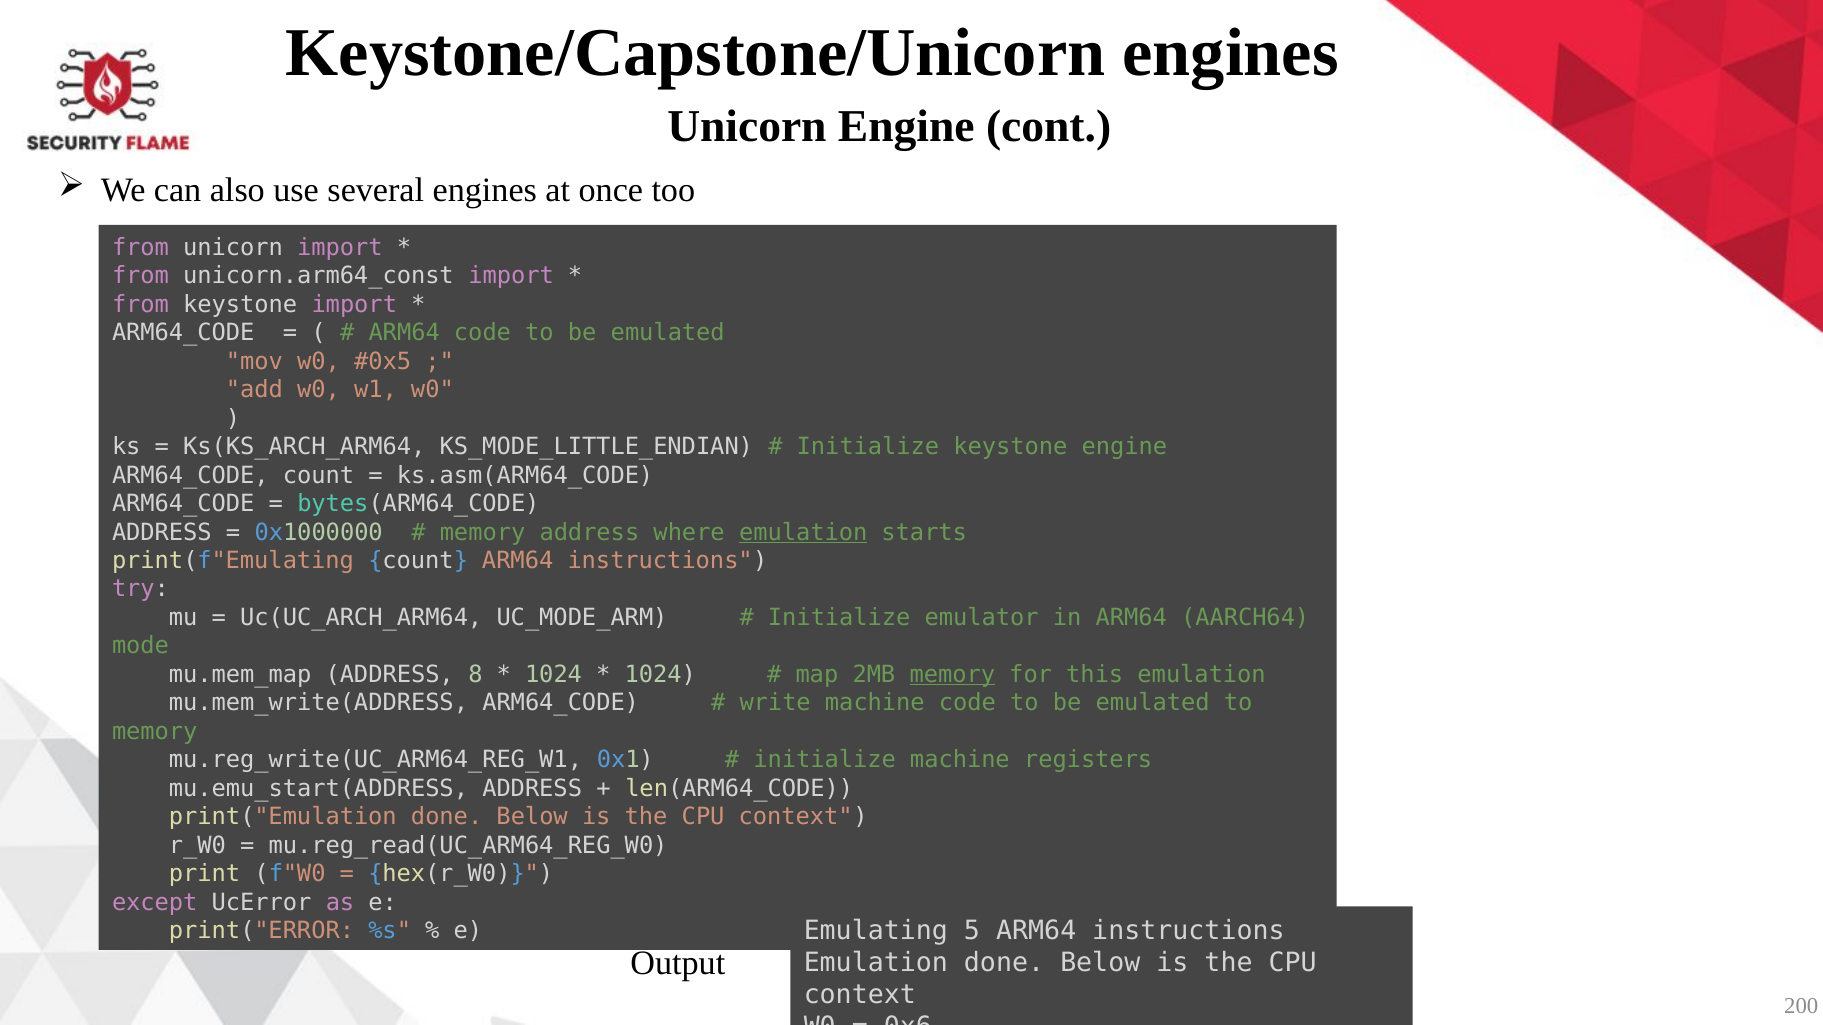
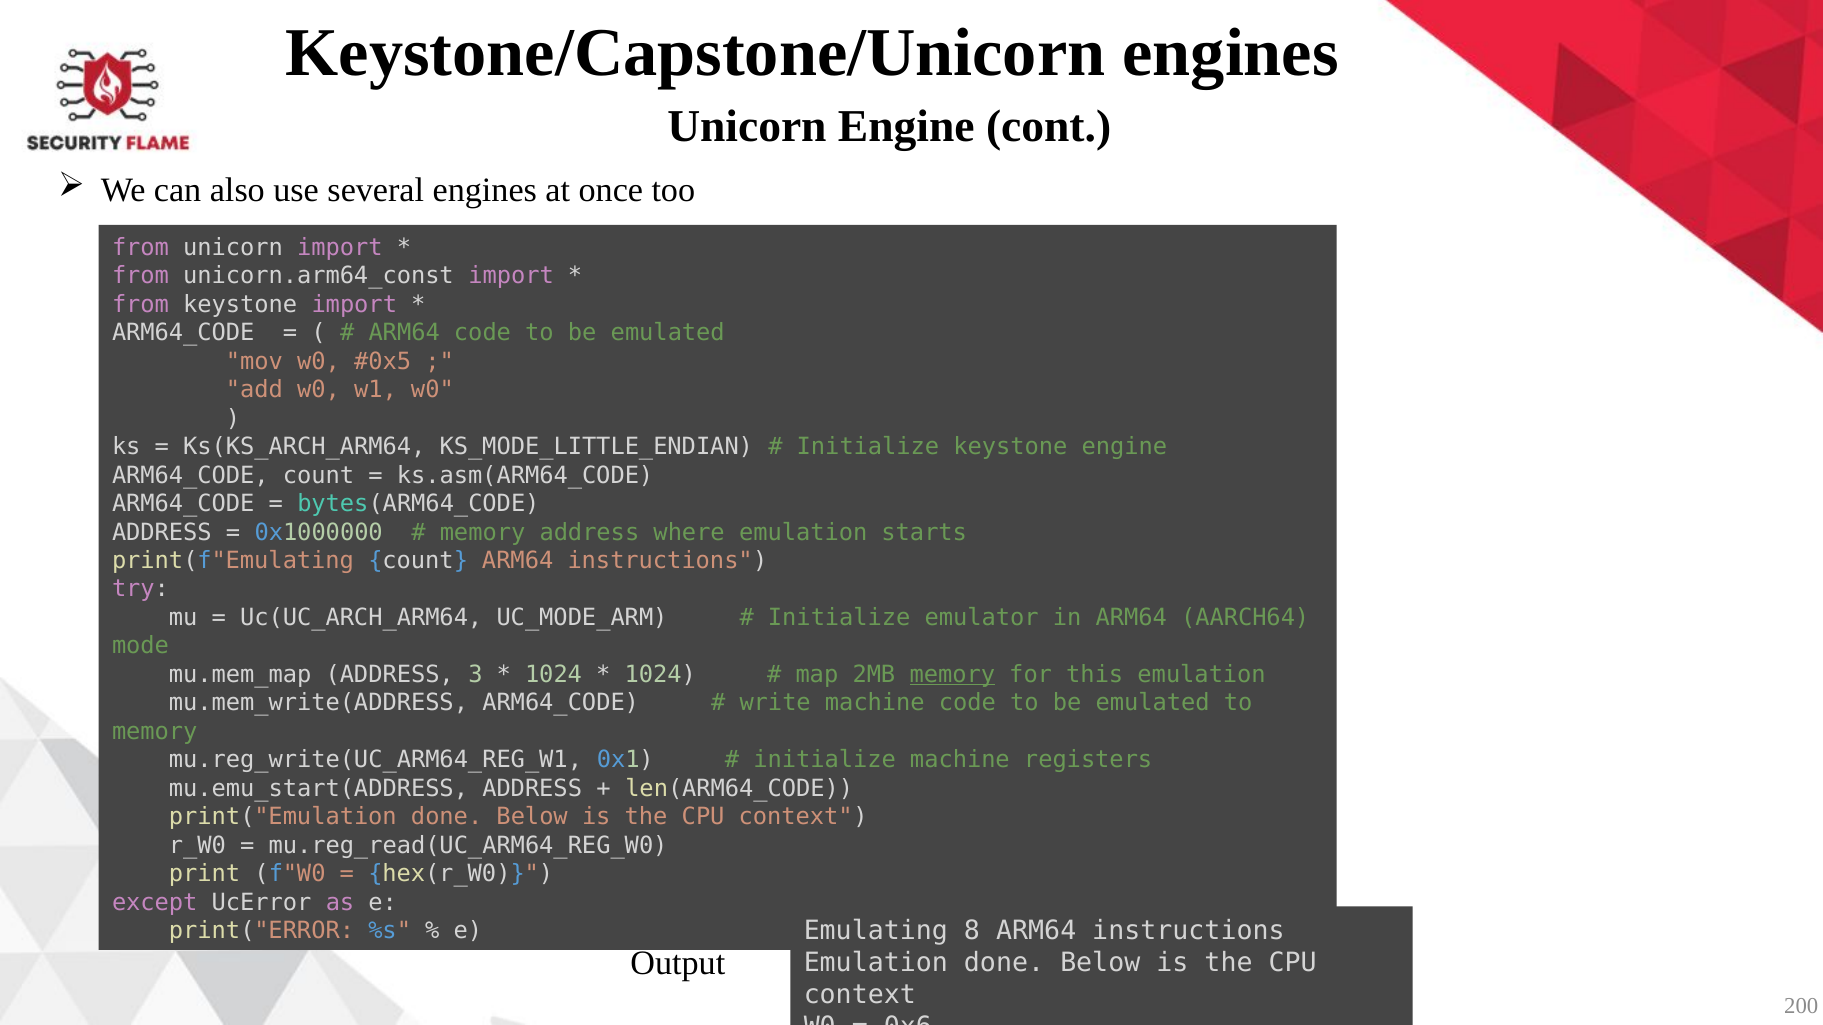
emulation underline: present -> none (803, 532)
8: 8 -> 3 (476, 675)
5: 5 -> 8 (972, 931)
